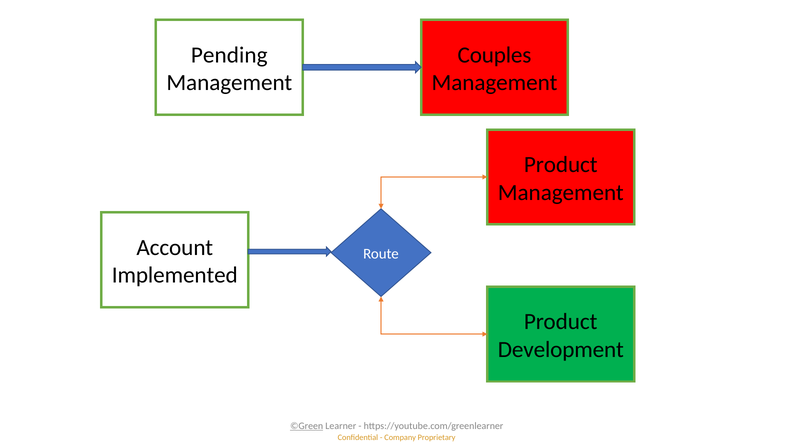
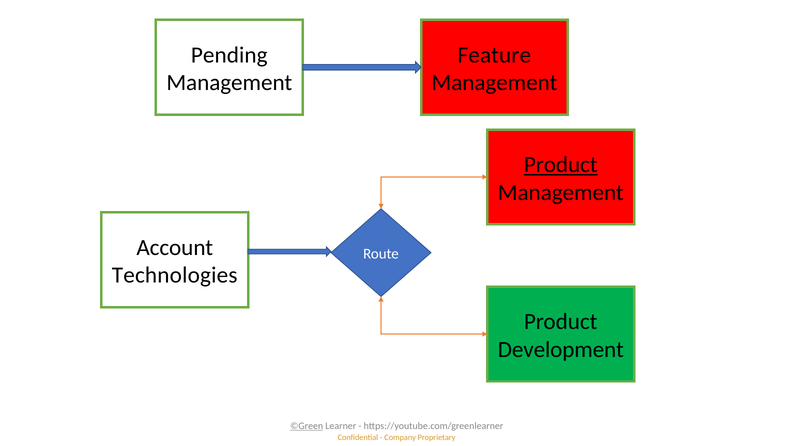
Couples: Couples -> Feature (494, 55)
Product underline: none -> present (561, 165)
Implemented: Implemented -> Technologies (175, 276)
